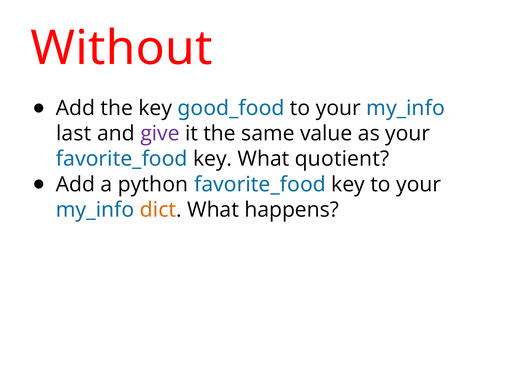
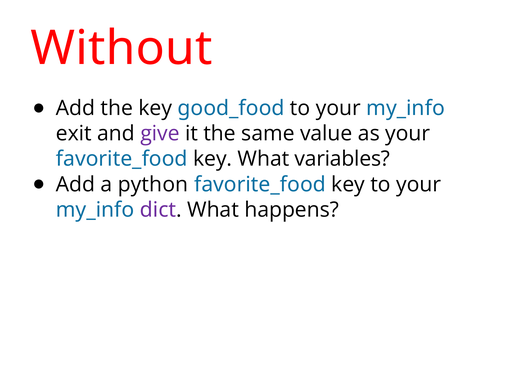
last: last -> exit (74, 134)
quotient: quotient -> variables (342, 159)
dict colour: orange -> purple (158, 210)
